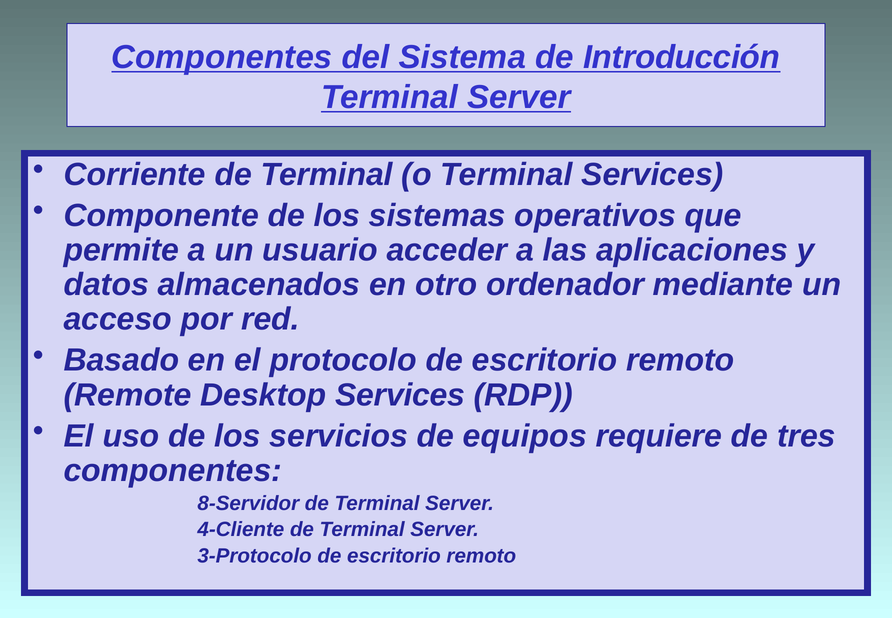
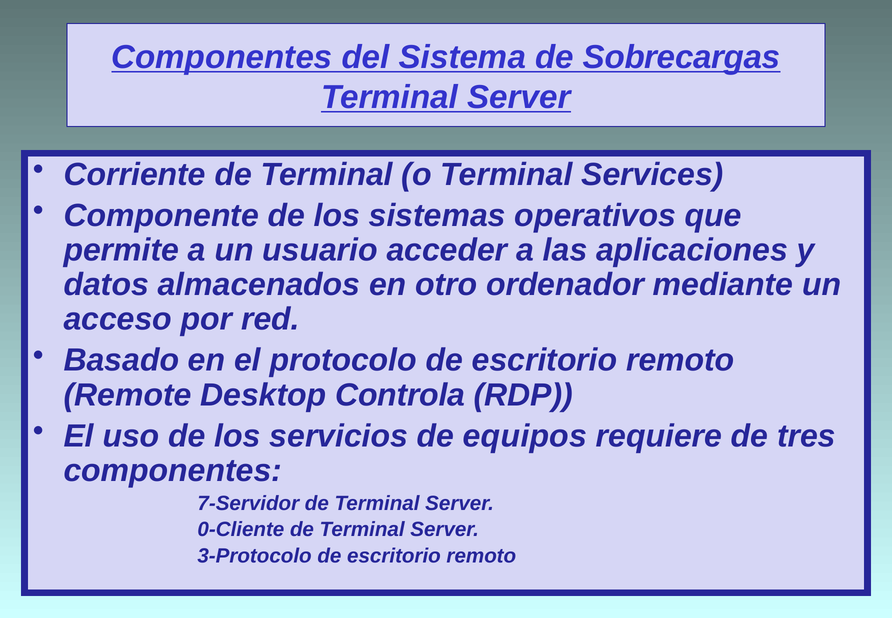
Introducción: Introducción -> Sobrecargas (682, 57)
Desktop Services: Services -> Controla (400, 395)
8-Servidor: 8-Servidor -> 7-Servidor (248, 503)
4-Cliente: 4-Cliente -> 0-Cliente (241, 529)
